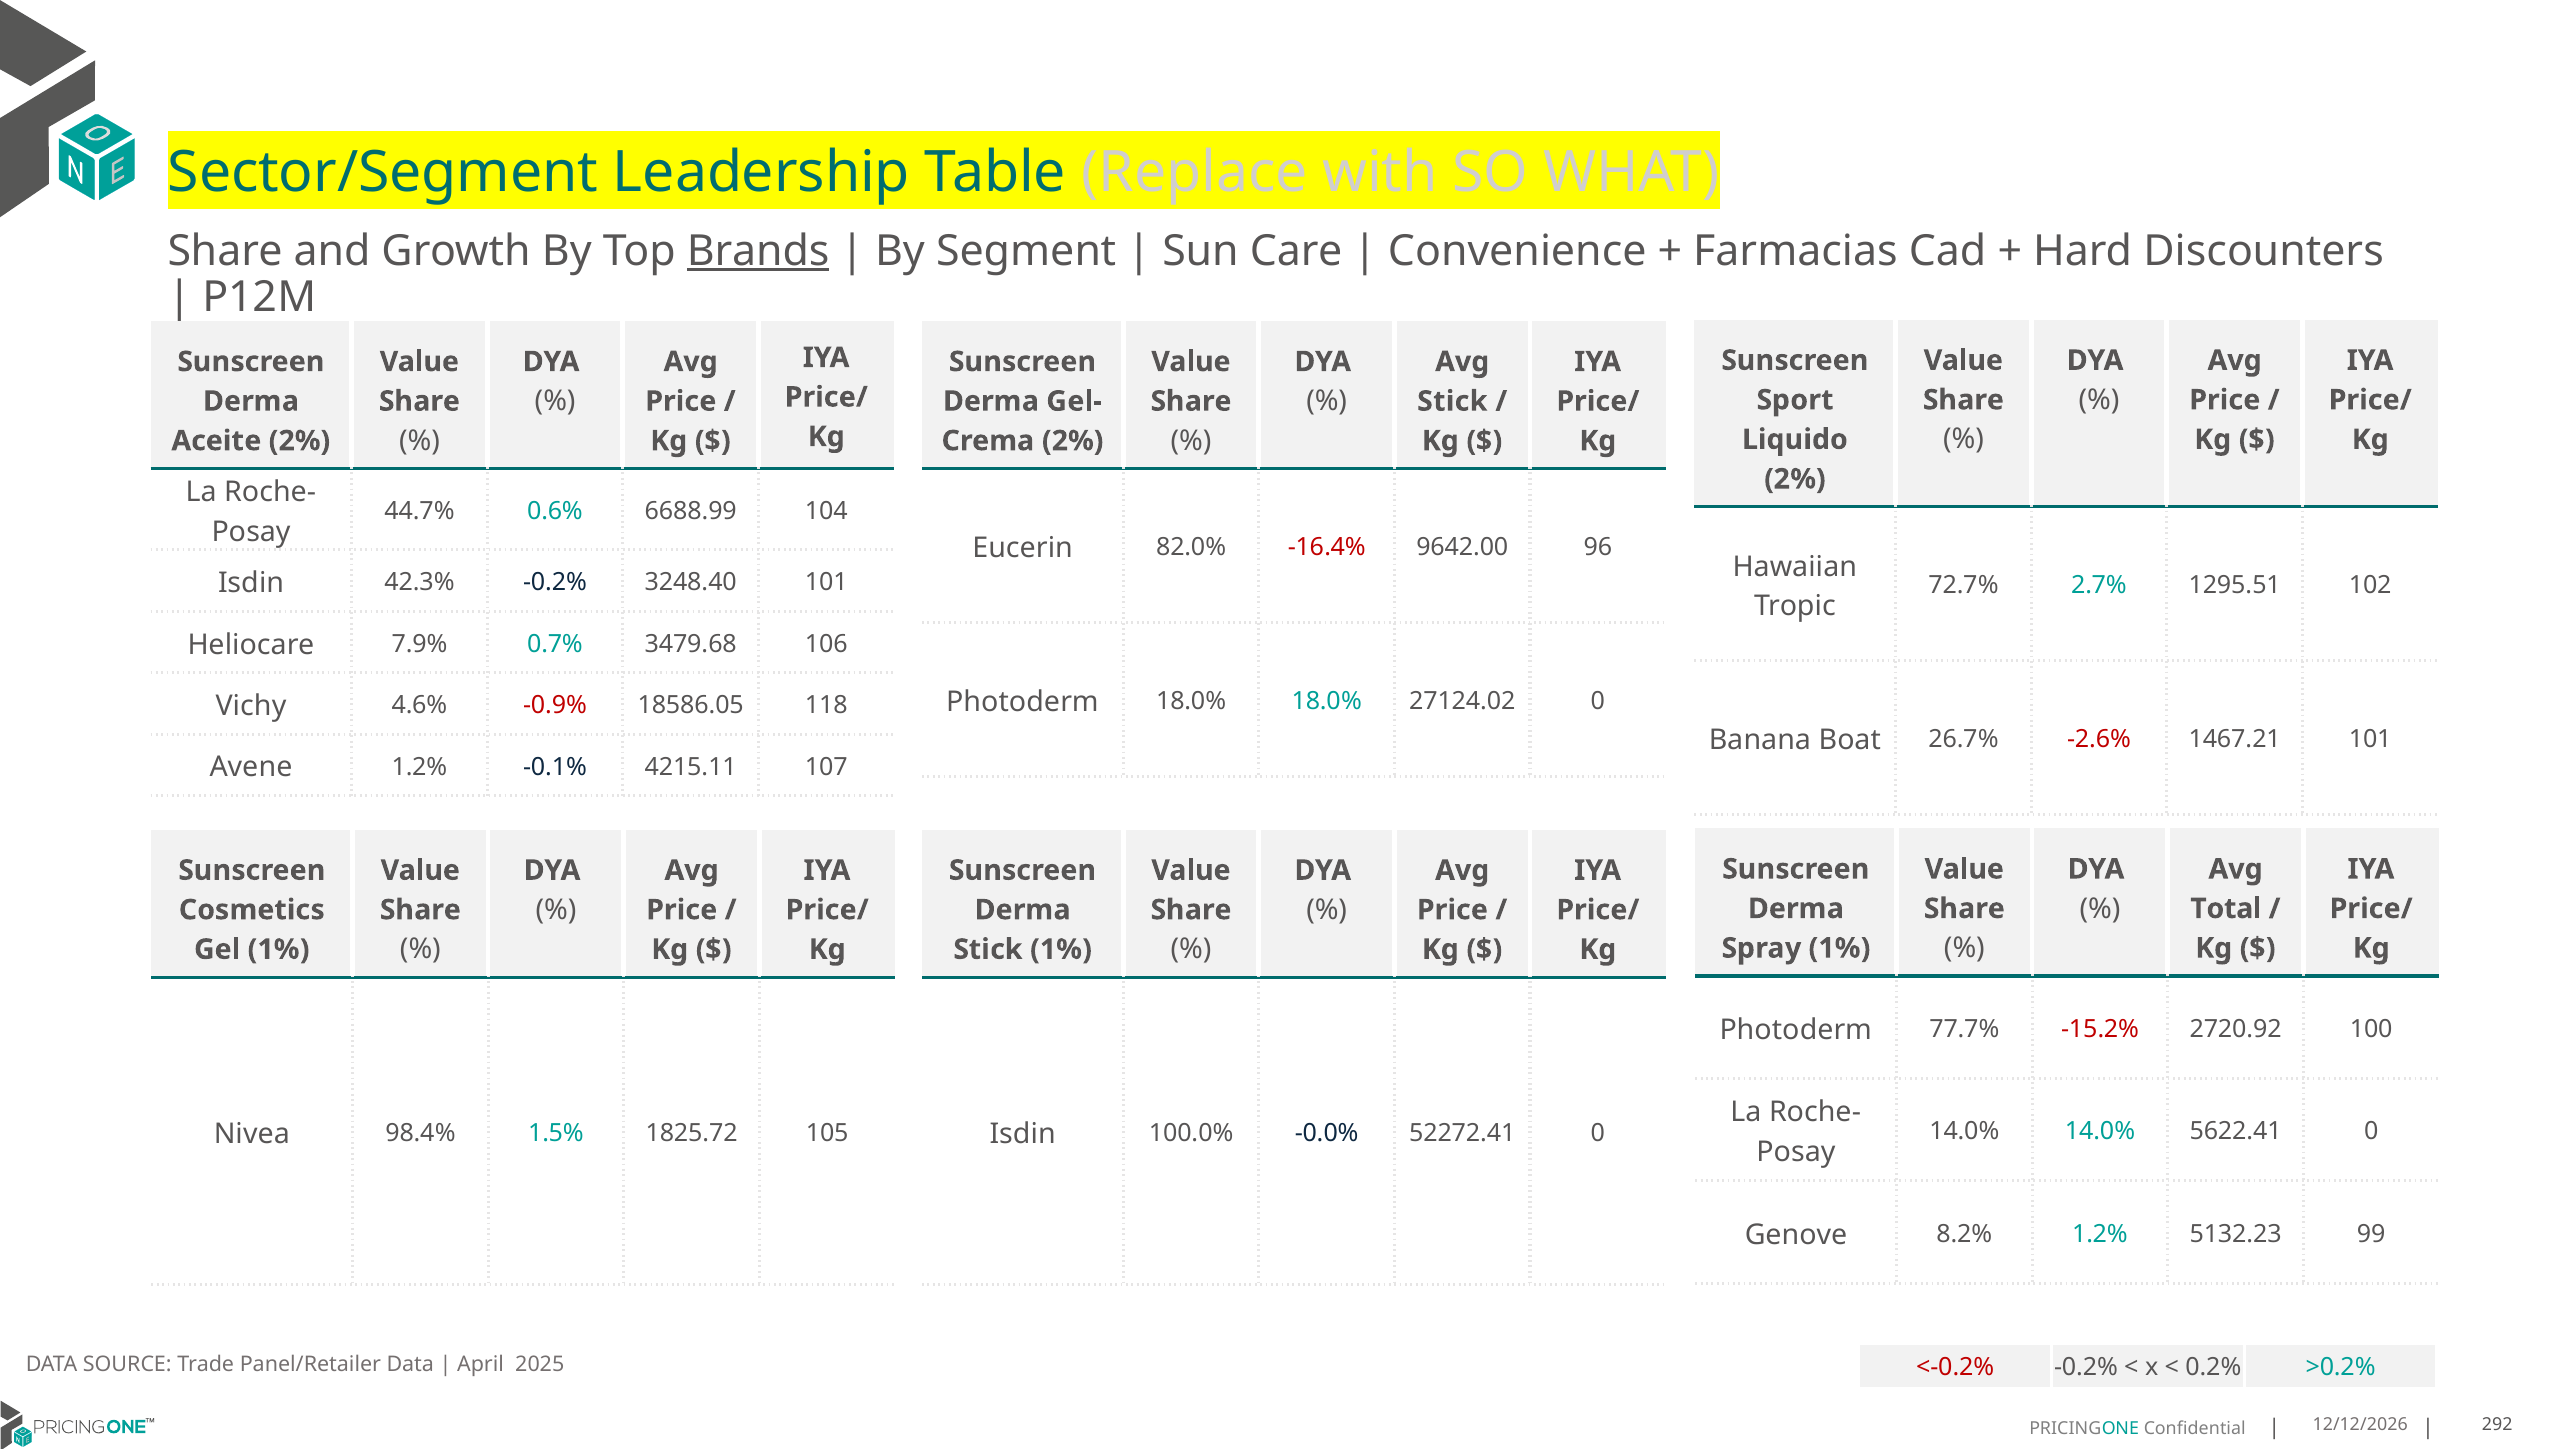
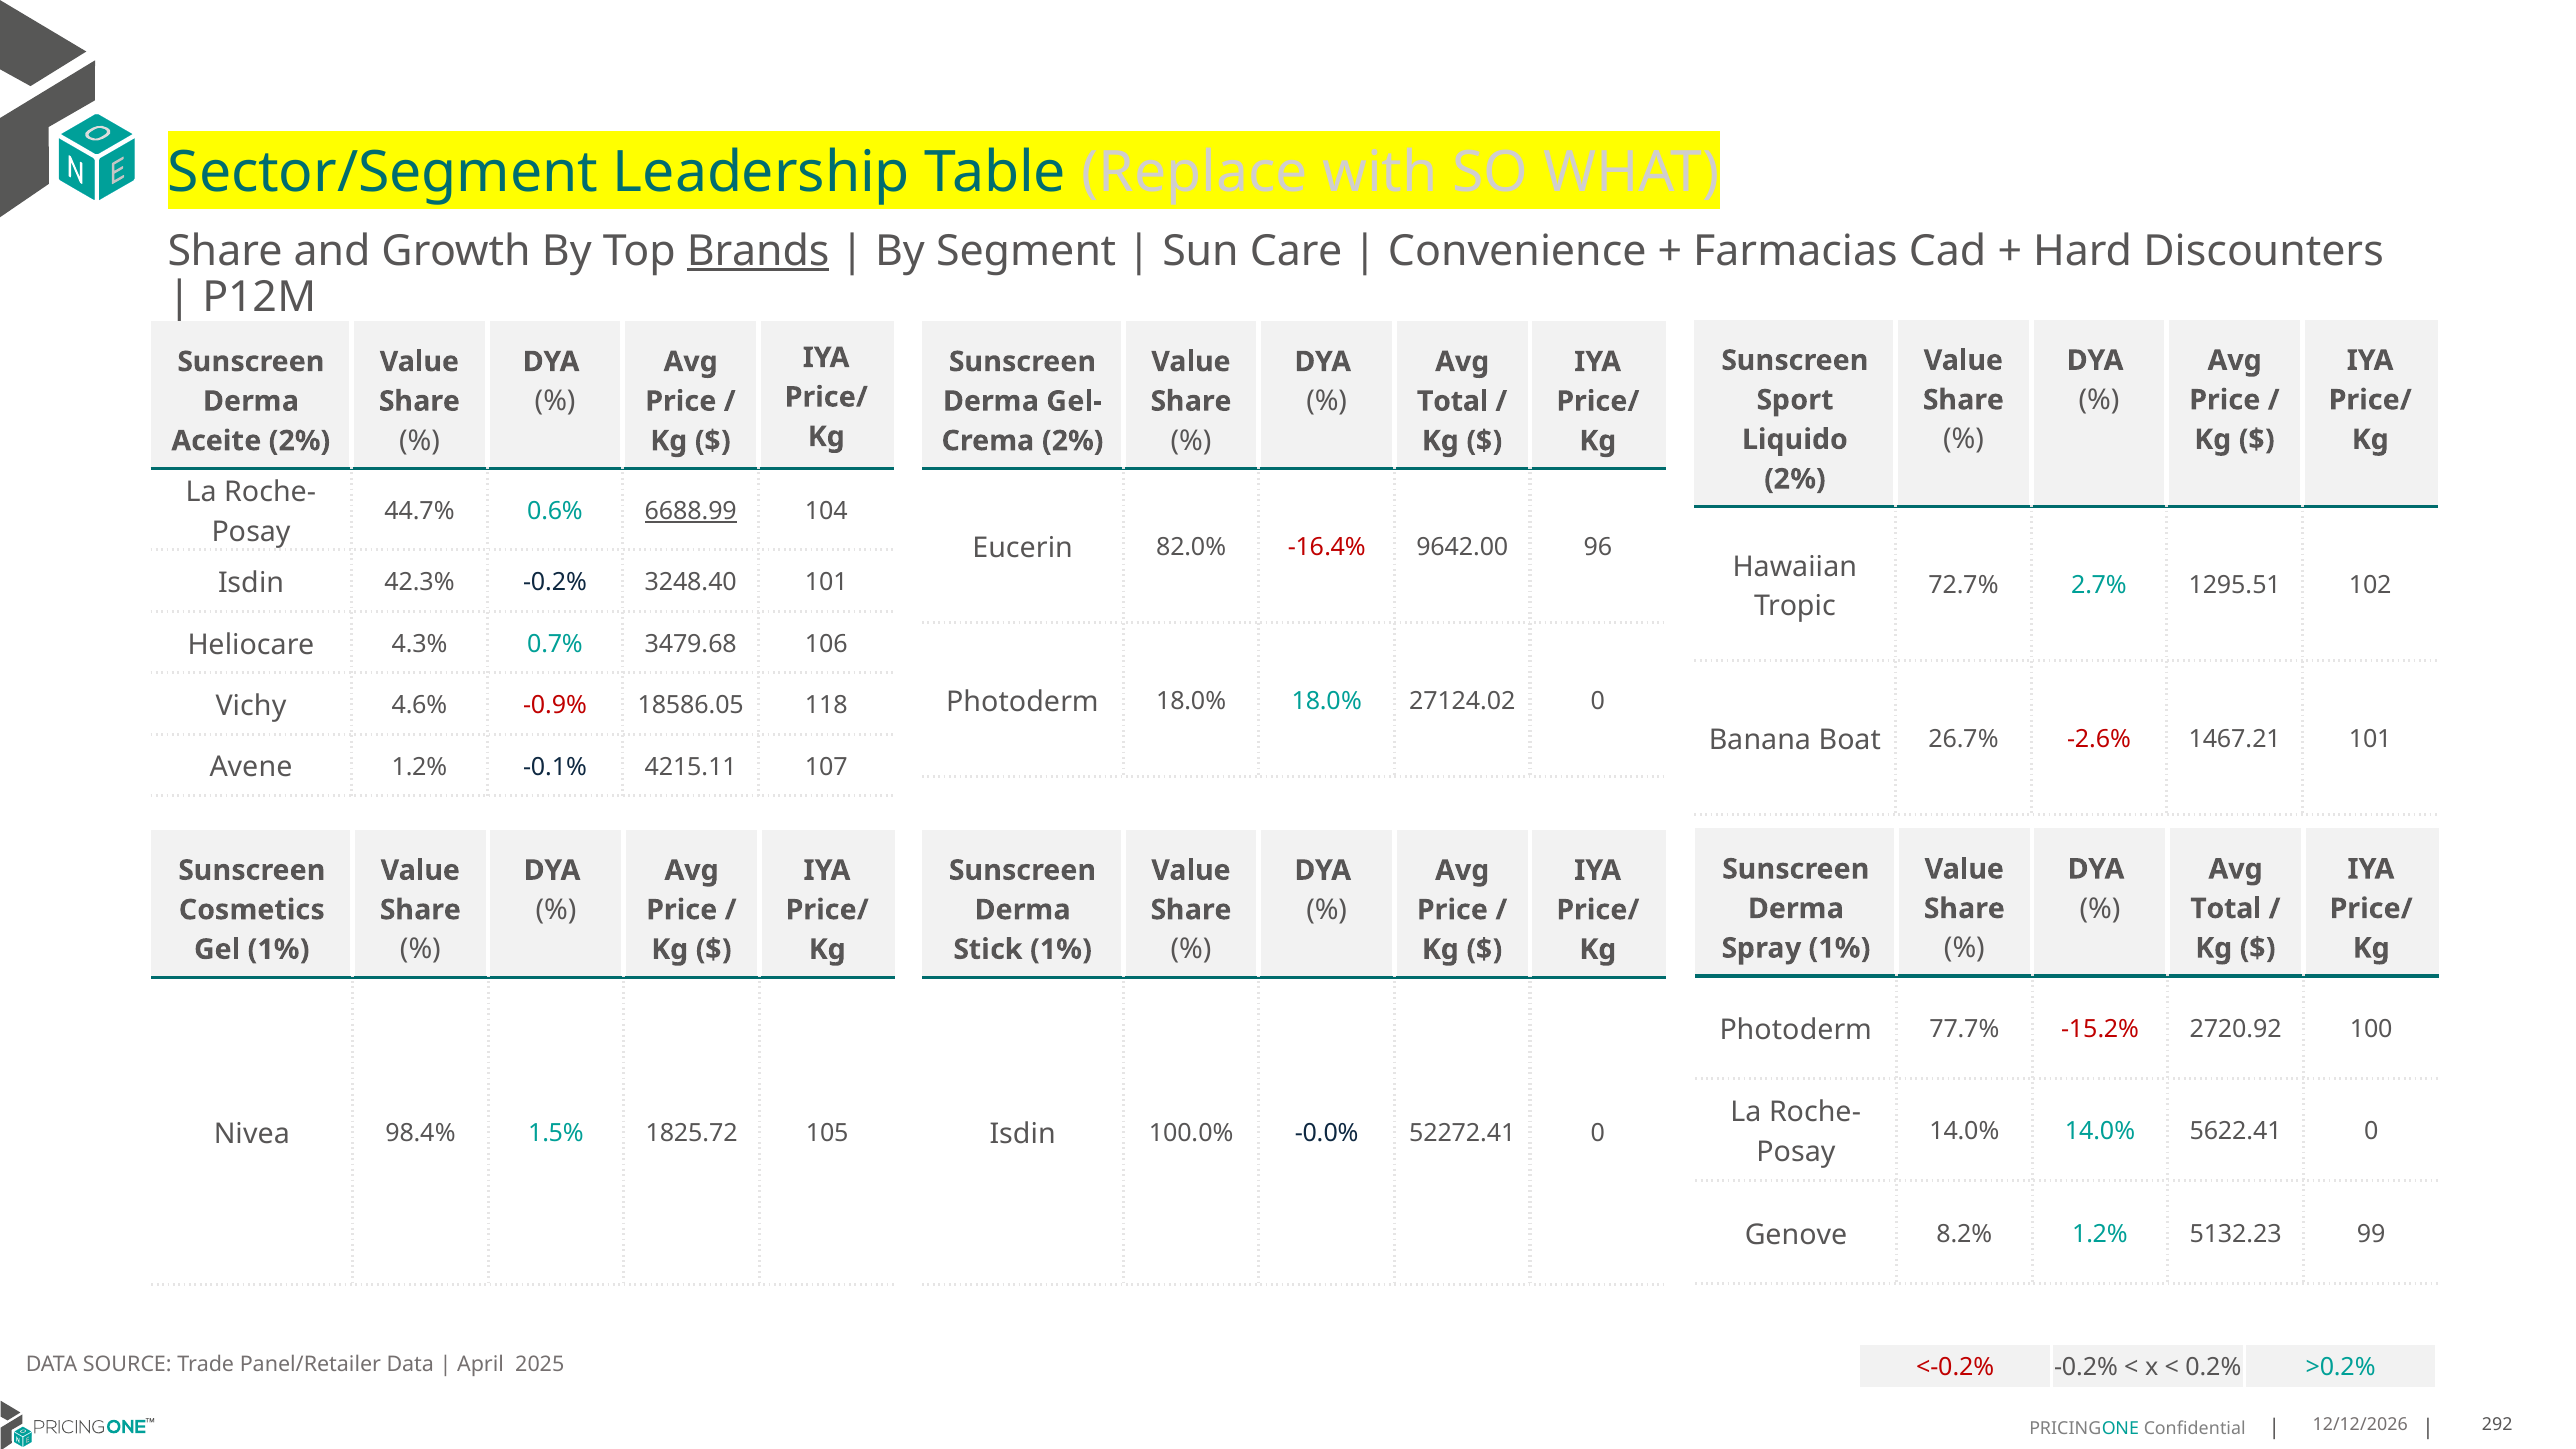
Stick: Stick -> Total (1453, 401)
6688.99 underline: none -> present (691, 511)
7.9%: 7.9% -> 4.3% (419, 644)
